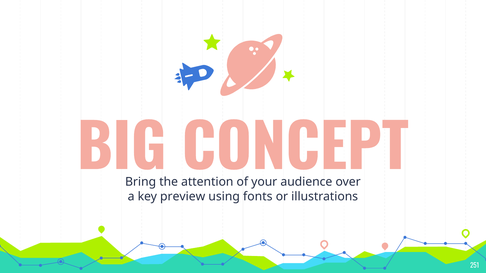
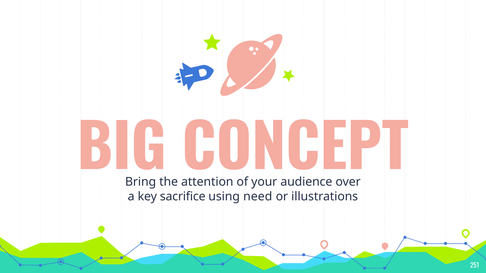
preview: preview -> sacrifice (183, 197)
fonts: fonts -> need (258, 197)
